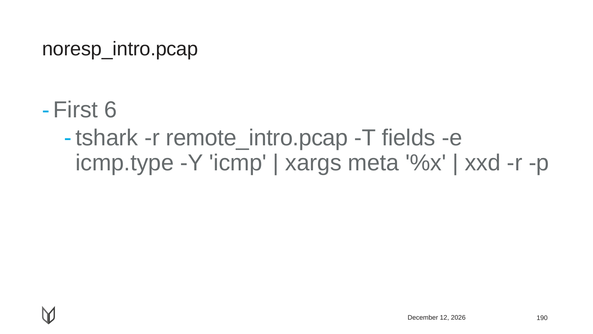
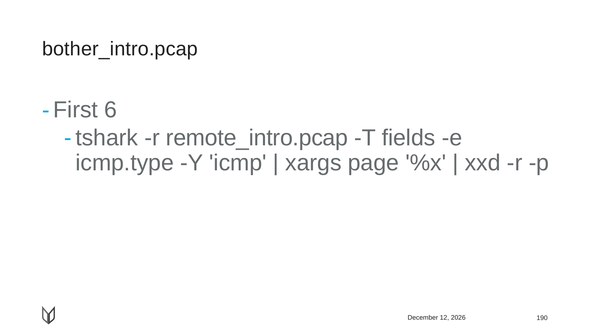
noresp_intro.pcap: noresp_intro.pcap -> bother_intro.pcap (120, 49)
meta: meta -> page (373, 163)
